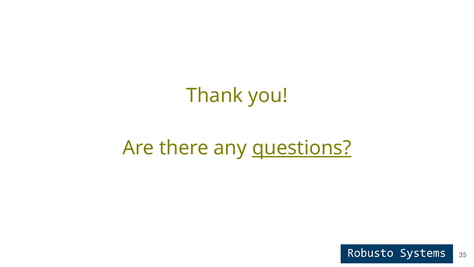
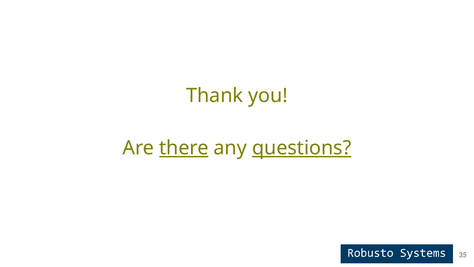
there underline: none -> present (184, 148)
